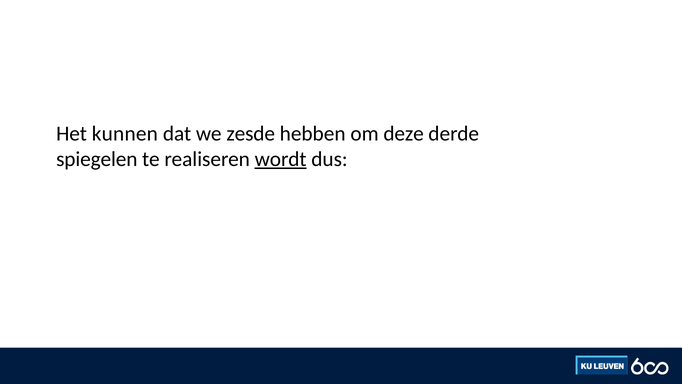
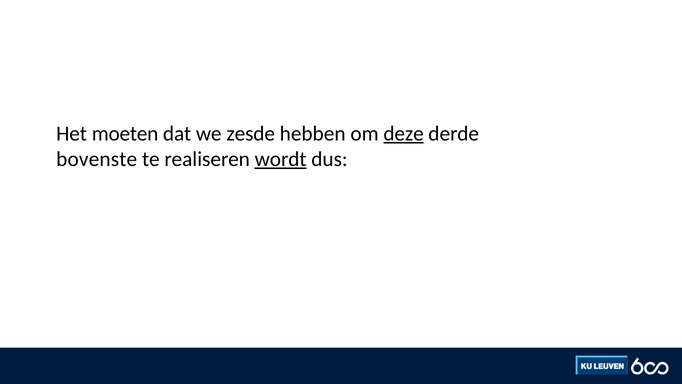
kunnen: kunnen -> moeten (125, 133)
deze underline: none -> present (404, 133)
spiegelen: spiegelen -> bovenste (97, 159)
